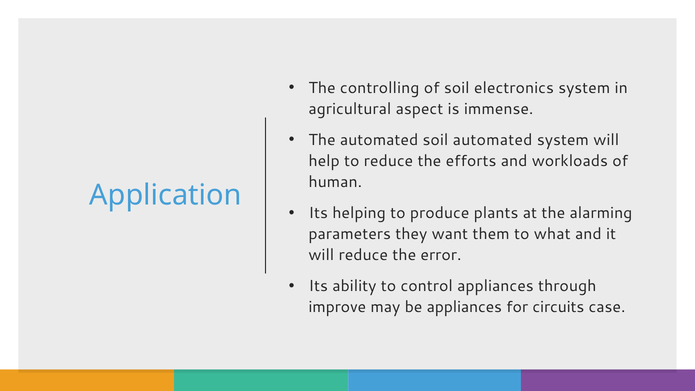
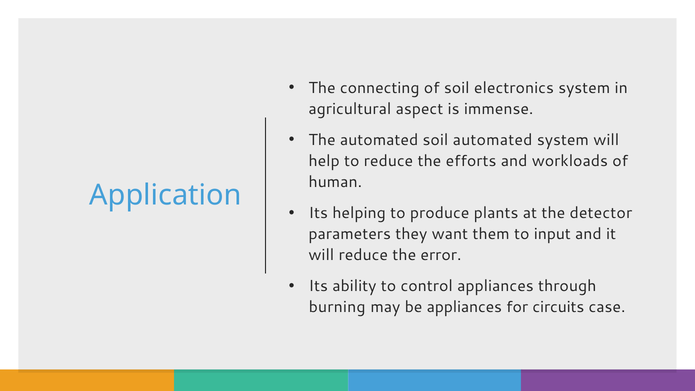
controlling: controlling -> connecting (380, 88)
alarming: alarming -> detector (601, 213)
what: what -> input (552, 234)
improve: improve -> burning (337, 307)
